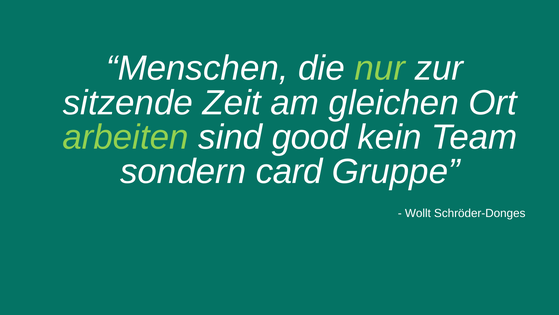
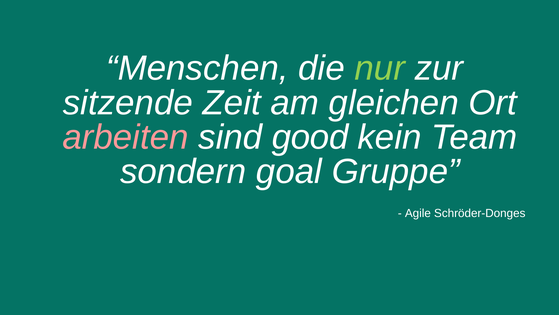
arbeiten colour: light green -> pink (126, 137)
card: card -> goal (289, 171)
Wollt: Wollt -> Agile (418, 213)
